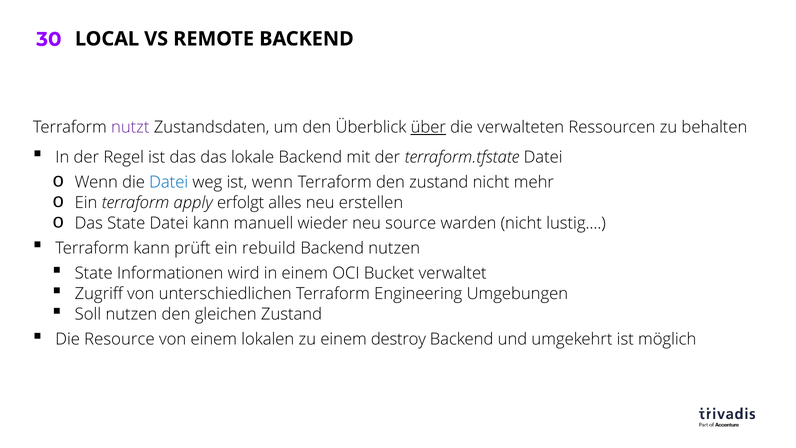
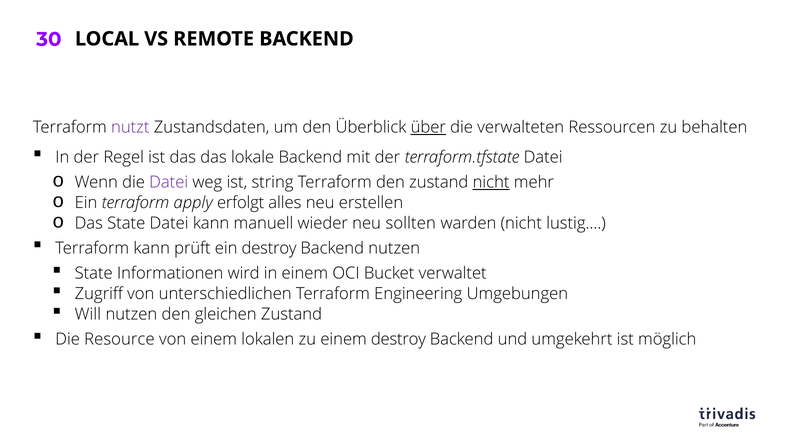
Datei colour: blue -> purple (169, 182)
ist wenn: wenn -> string (272, 182)
nicht underline: none -> present (491, 182)
source: source -> sollten (411, 223)
ein rebuild: rebuild -> destroy (269, 248)
Soll: Soll -> Will (88, 314)
